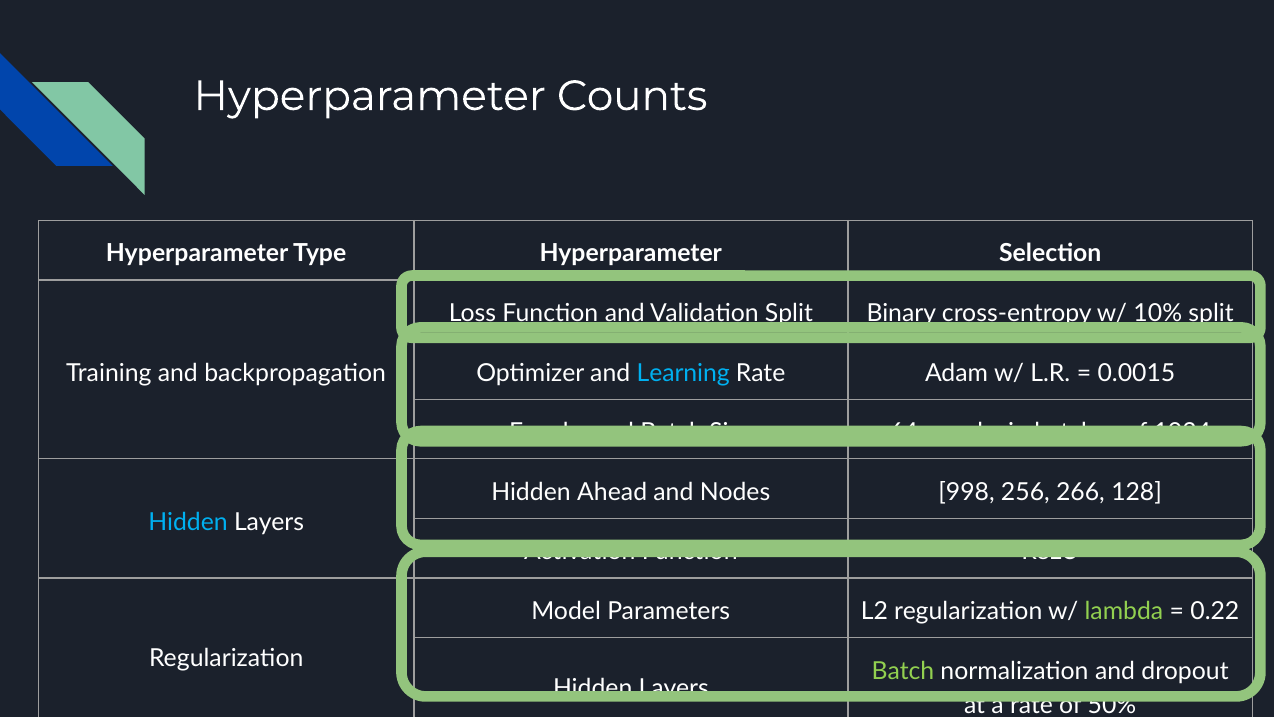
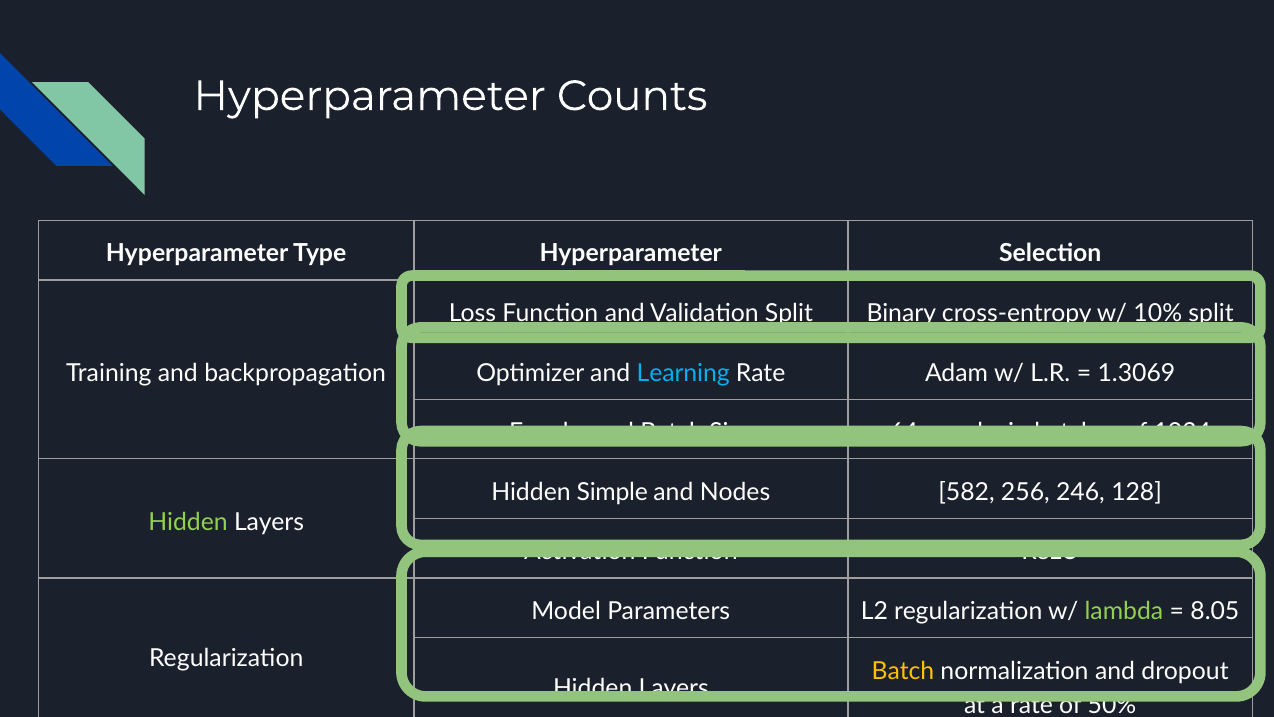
0.0015: 0.0015 -> 1.3069 (1136, 373)
Ahead: Ahead -> Simple (612, 492)
998: 998 -> 582 (967, 492)
266: 266 -> 246 (1080, 492)
Hidden colour: light blue -> light green (188, 522)
0.22: 0.22 -> 8.05 (1215, 611)
Batch colour: light green -> yellow (903, 671)
